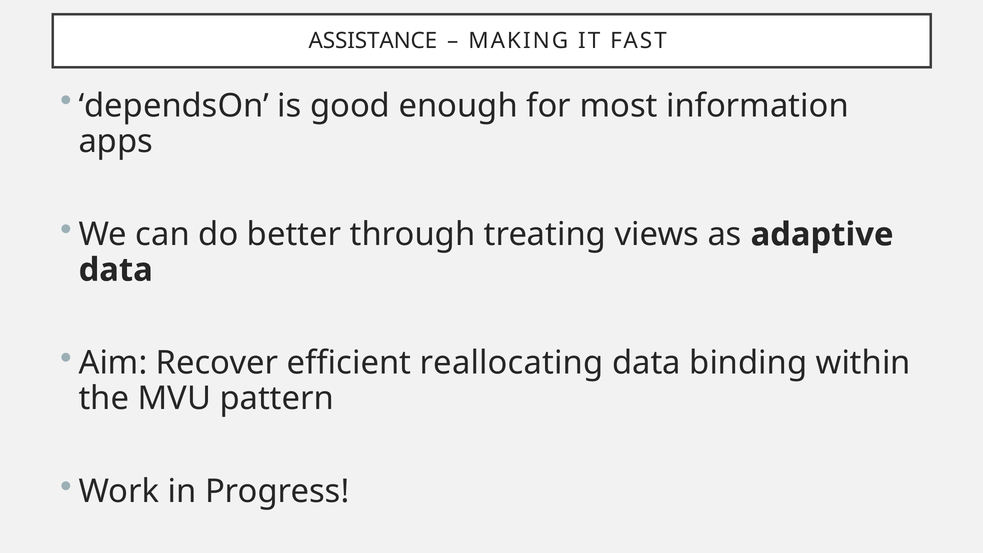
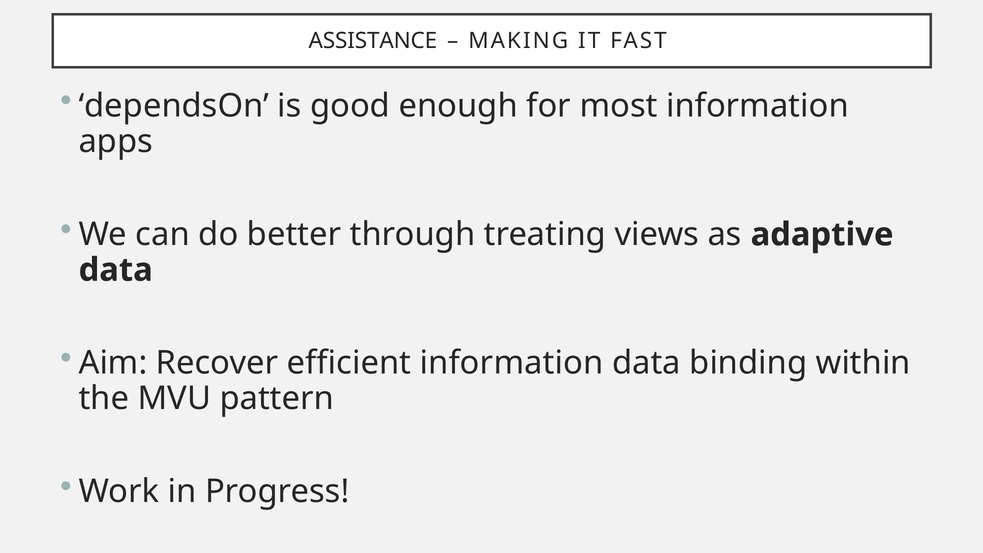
efficient reallocating: reallocating -> information (512, 363)
